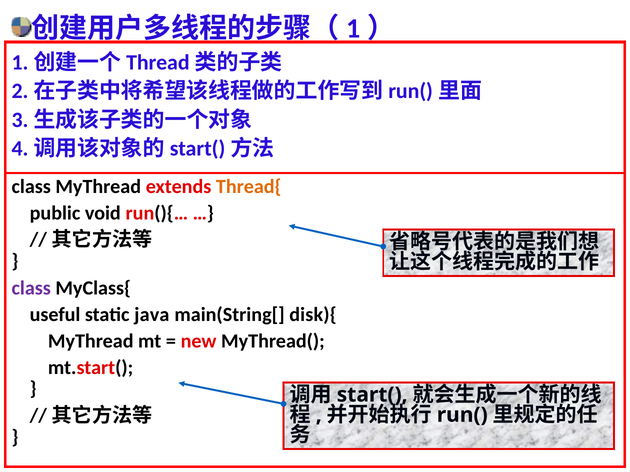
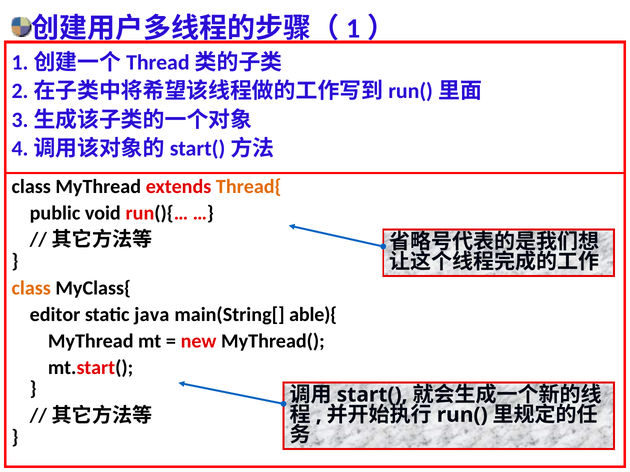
class colour: purple -> orange (31, 288)
useful: useful -> editor (55, 315)
disk){: disk){ -> able){ (313, 315)
